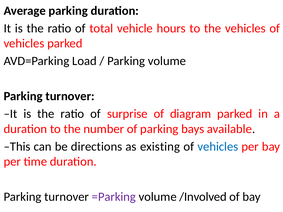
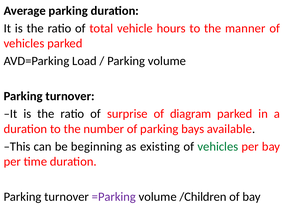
the vehicles: vehicles -> manner (245, 28)
directions: directions -> beginning (97, 147)
vehicles colour: blue -> green (218, 147)
/Involved: /Involved -> /Children (203, 197)
